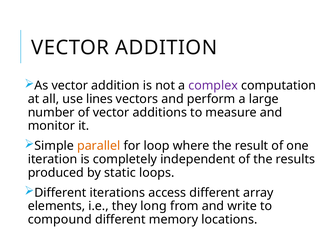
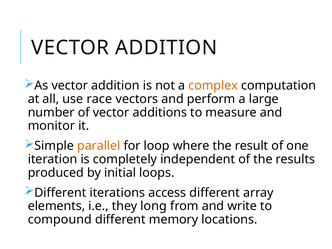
complex colour: purple -> orange (213, 85)
lines: lines -> race (99, 99)
static: static -> initial (120, 173)
